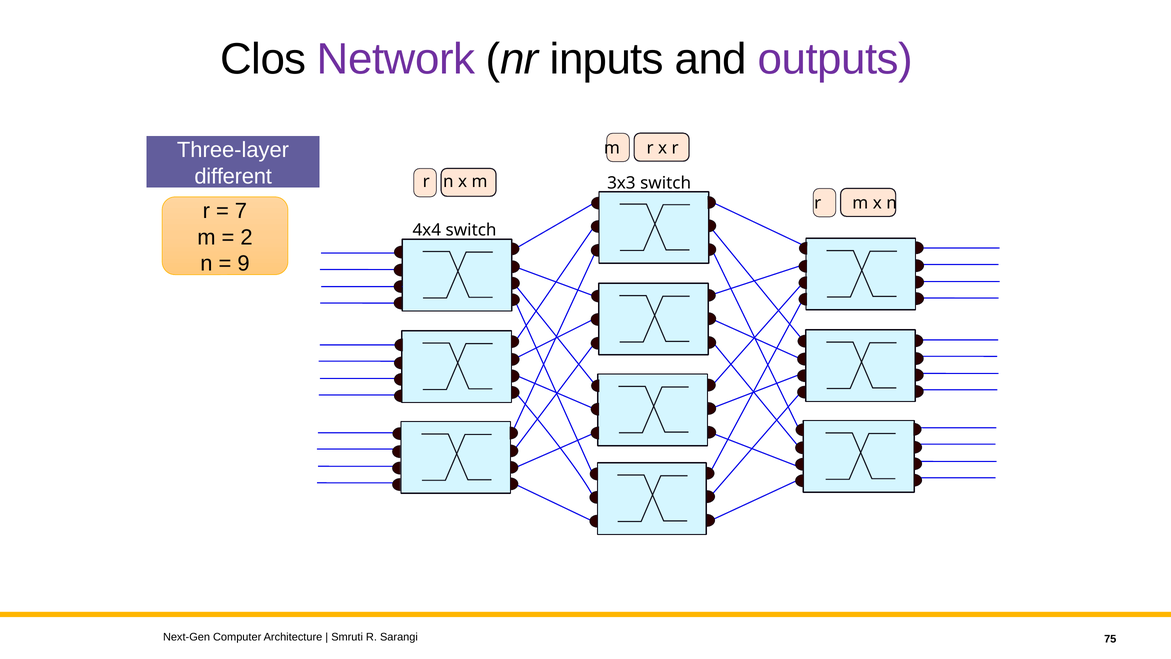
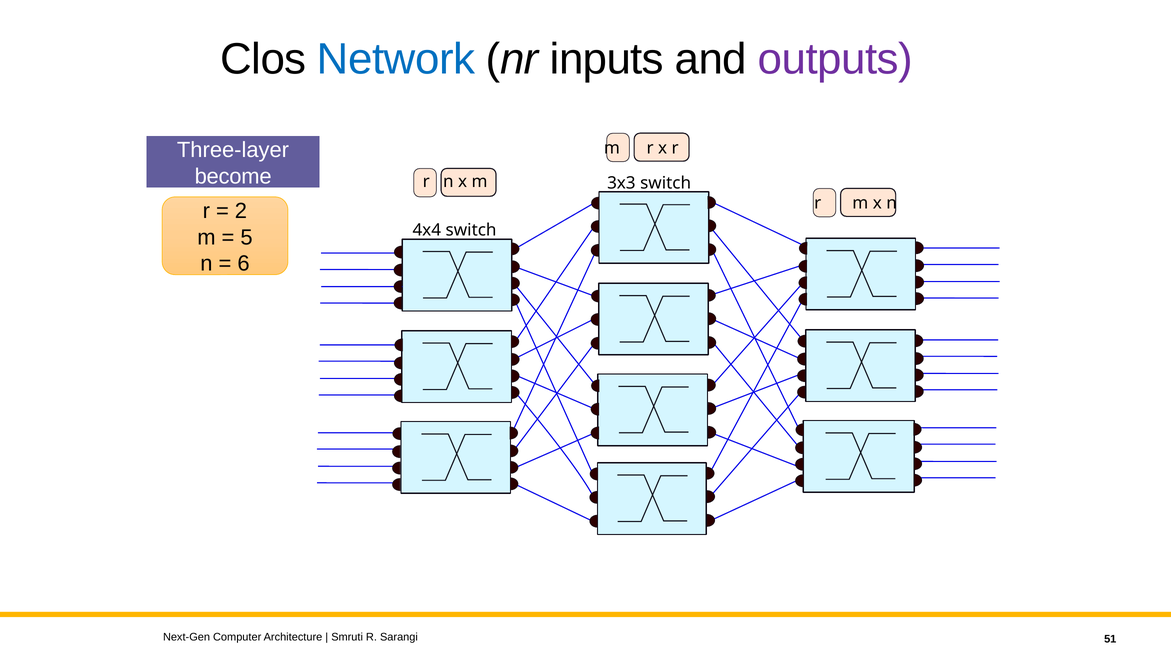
Network colour: purple -> blue (396, 59)
different: different -> become (233, 176)
7: 7 -> 2 (241, 211)
2: 2 -> 5 (247, 237)
9: 9 -> 6 (244, 264)
75: 75 -> 51 (1110, 639)
